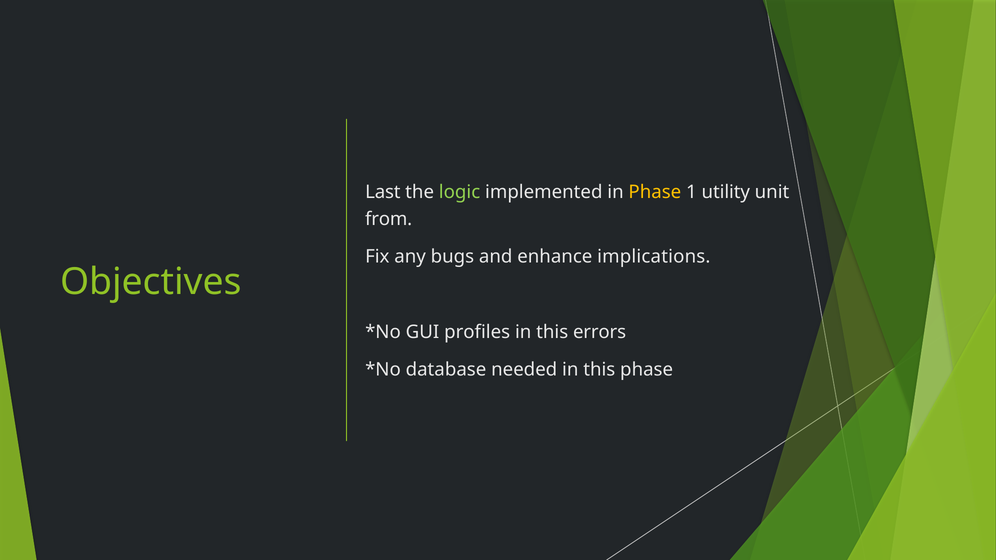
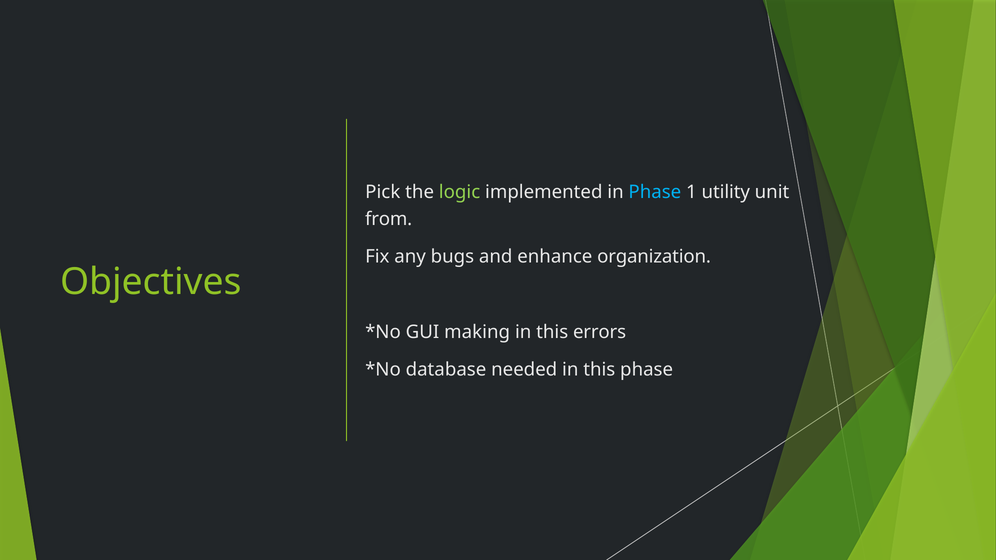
Last: Last -> Pick (383, 192)
Phase colour: yellow -> light blue (655, 192)
implications: implications -> organization (654, 257)
profiles: profiles -> making (477, 332)
